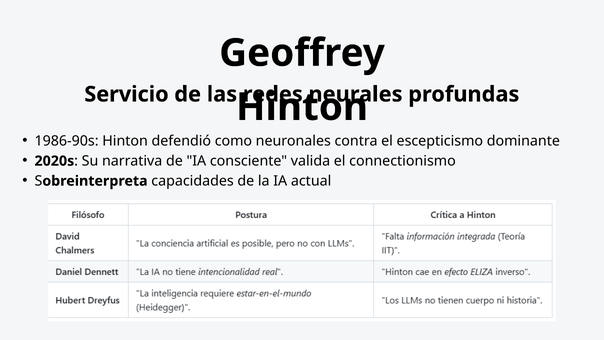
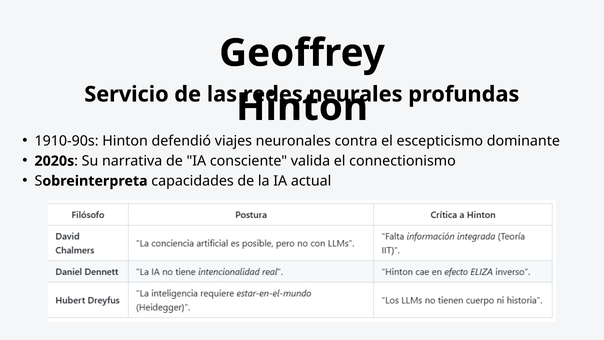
1986-90s: 1986-90s -> 1910-90s (67, 141)
como: como -> viajes (233, 141)
